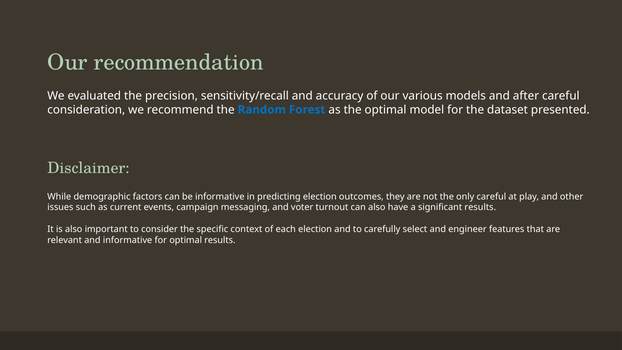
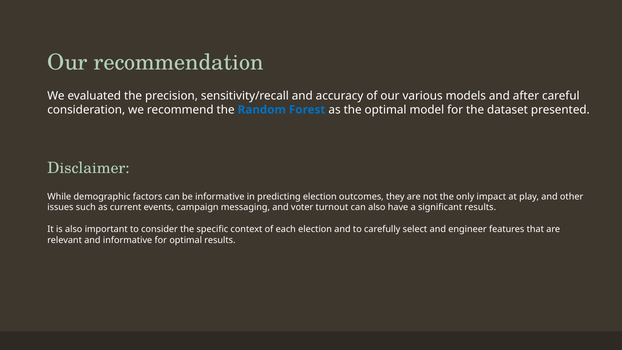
only careful: careful -> impact (491, 197)
